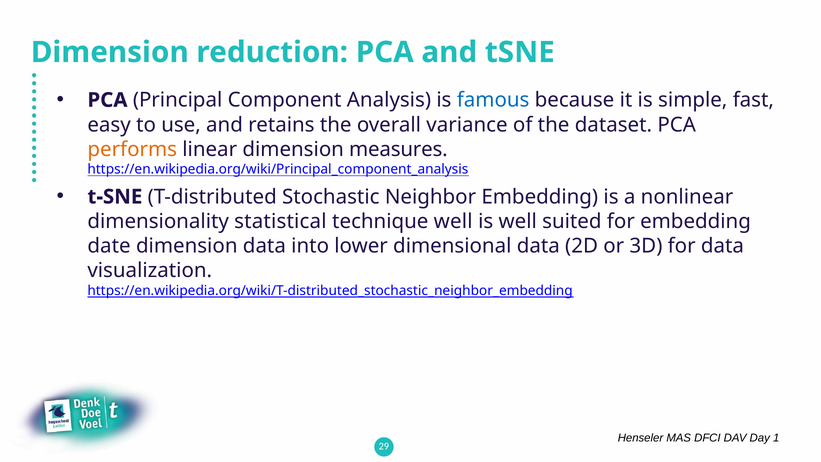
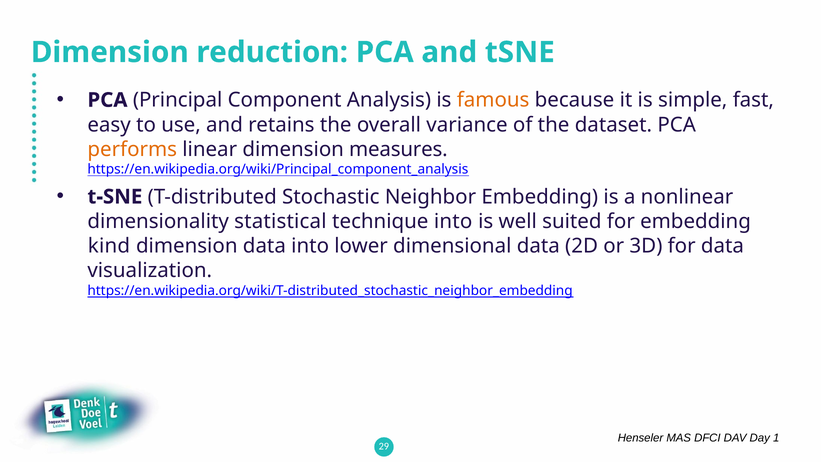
famous colour: blue -> orange (493, 100)
technique well: well -> into (453, 221)
date: date -> kind (109, 246)
